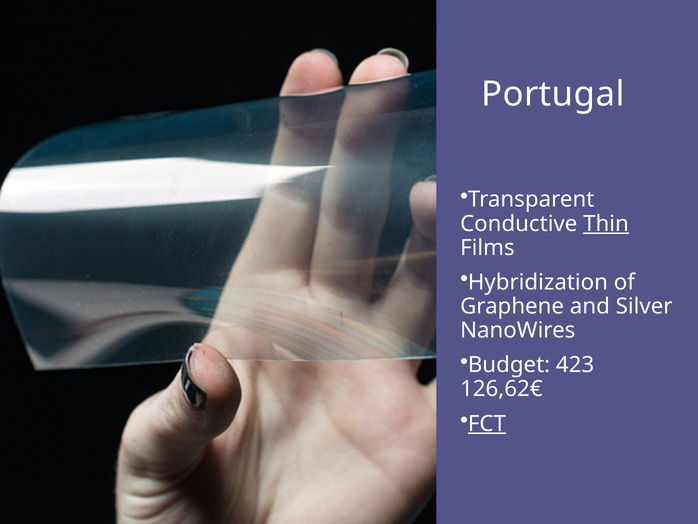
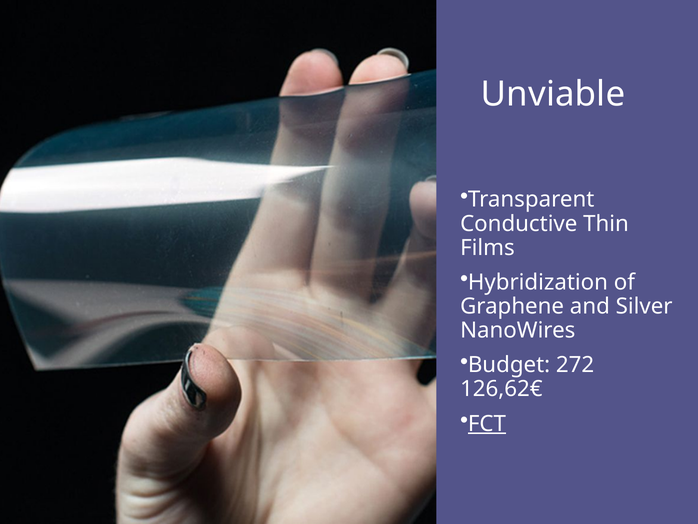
Portugal: Portugal -> Unviable (553, 94)
Thin underline: present -> none (606, 223)
423: 423 -> 272 (575, 365)
